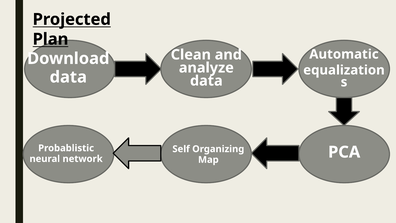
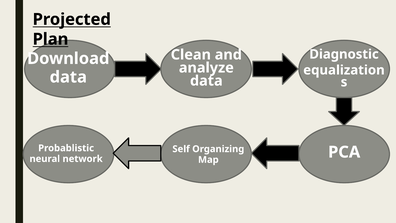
Automatic: Automatic -> Diagnostic (344, 54)
